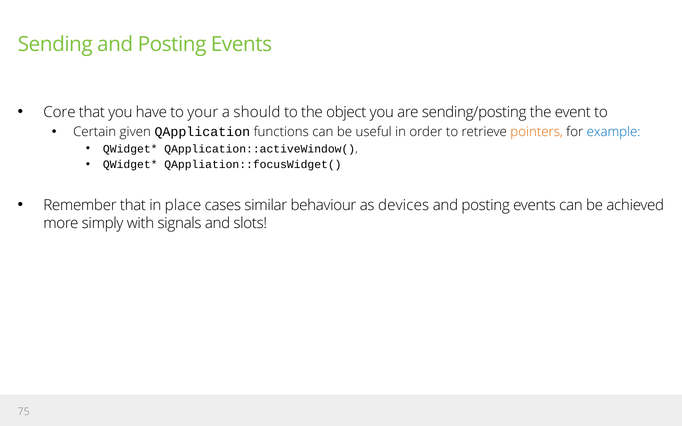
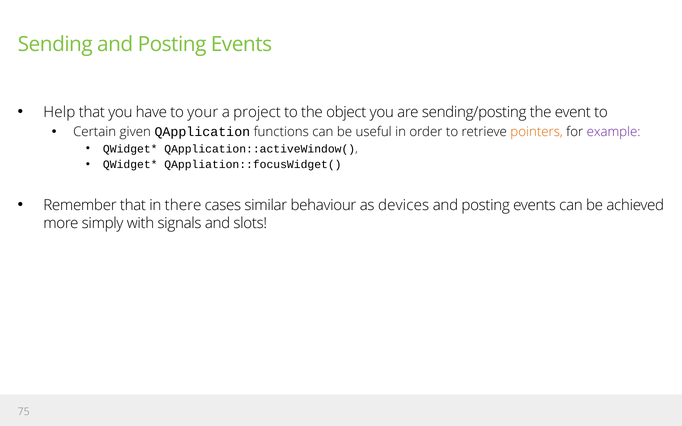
Core: Core -> Help (59, 112)
should: should -> project (257, 112)
example colour: blue -> purple (614, 132)
place: place -> there (183, 205)
